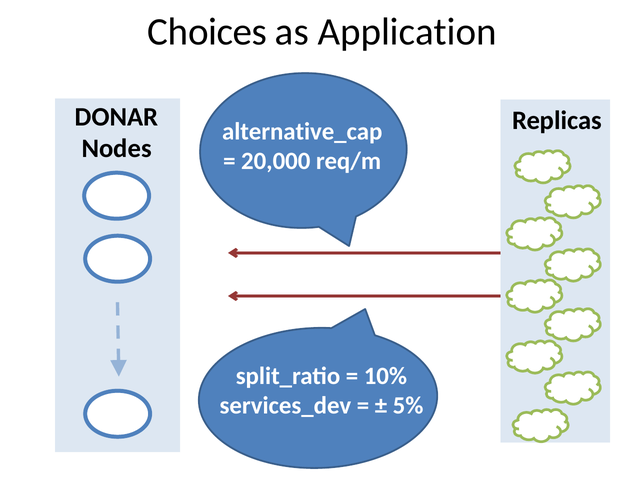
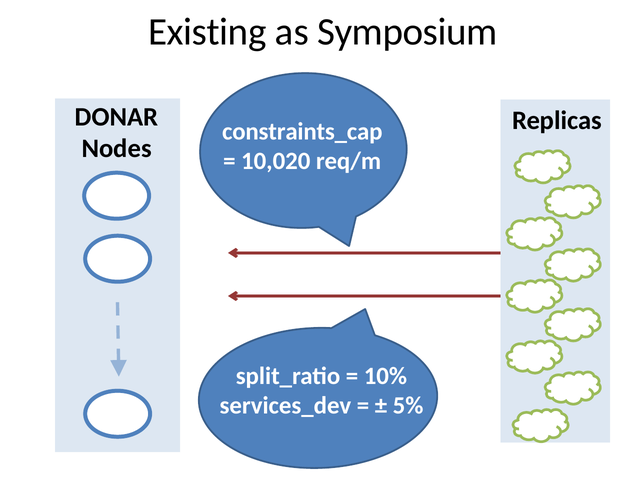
Choices: Choices -> Existing (207, 32)
Application: Application -> Symposium (407, 32)
alternative_cap: alternative_cap -> constraints_cap (302, 131)
20,000: 20,000 -> 10,020 (276, 161)
